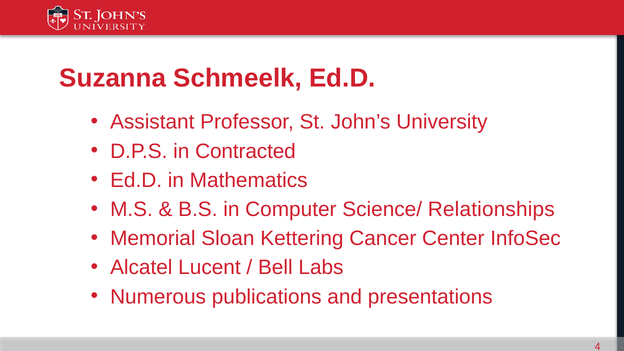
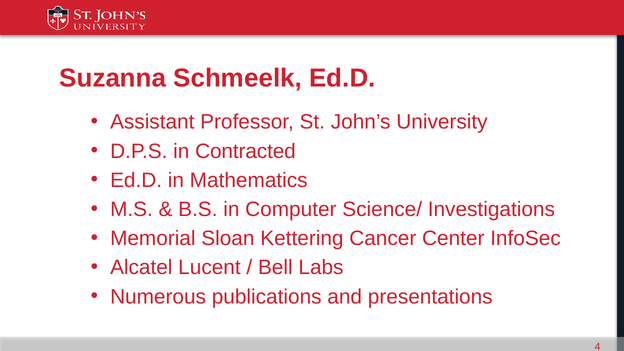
Relationships: Relationships -> Investigations (491, 209)
